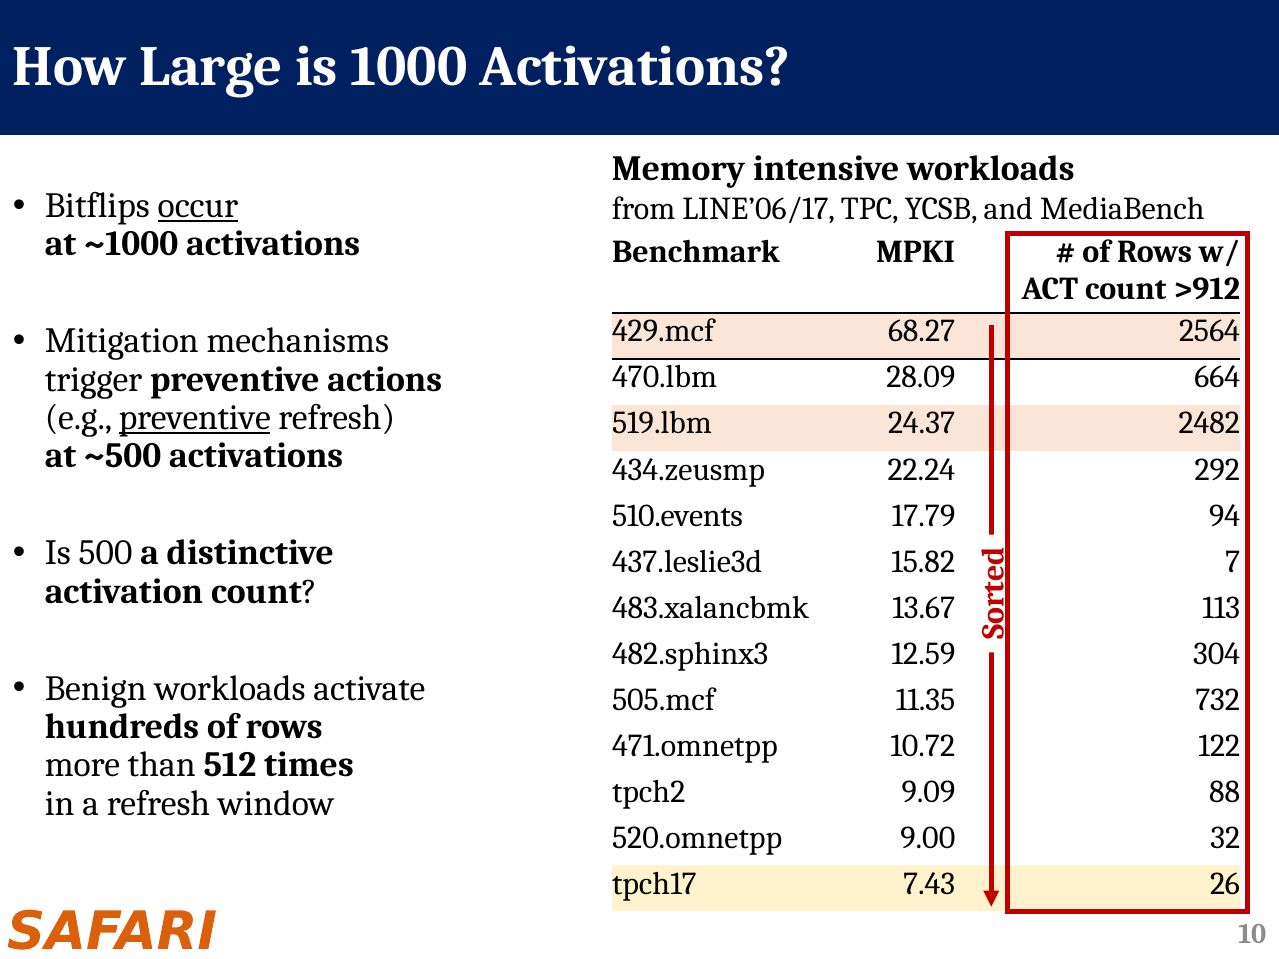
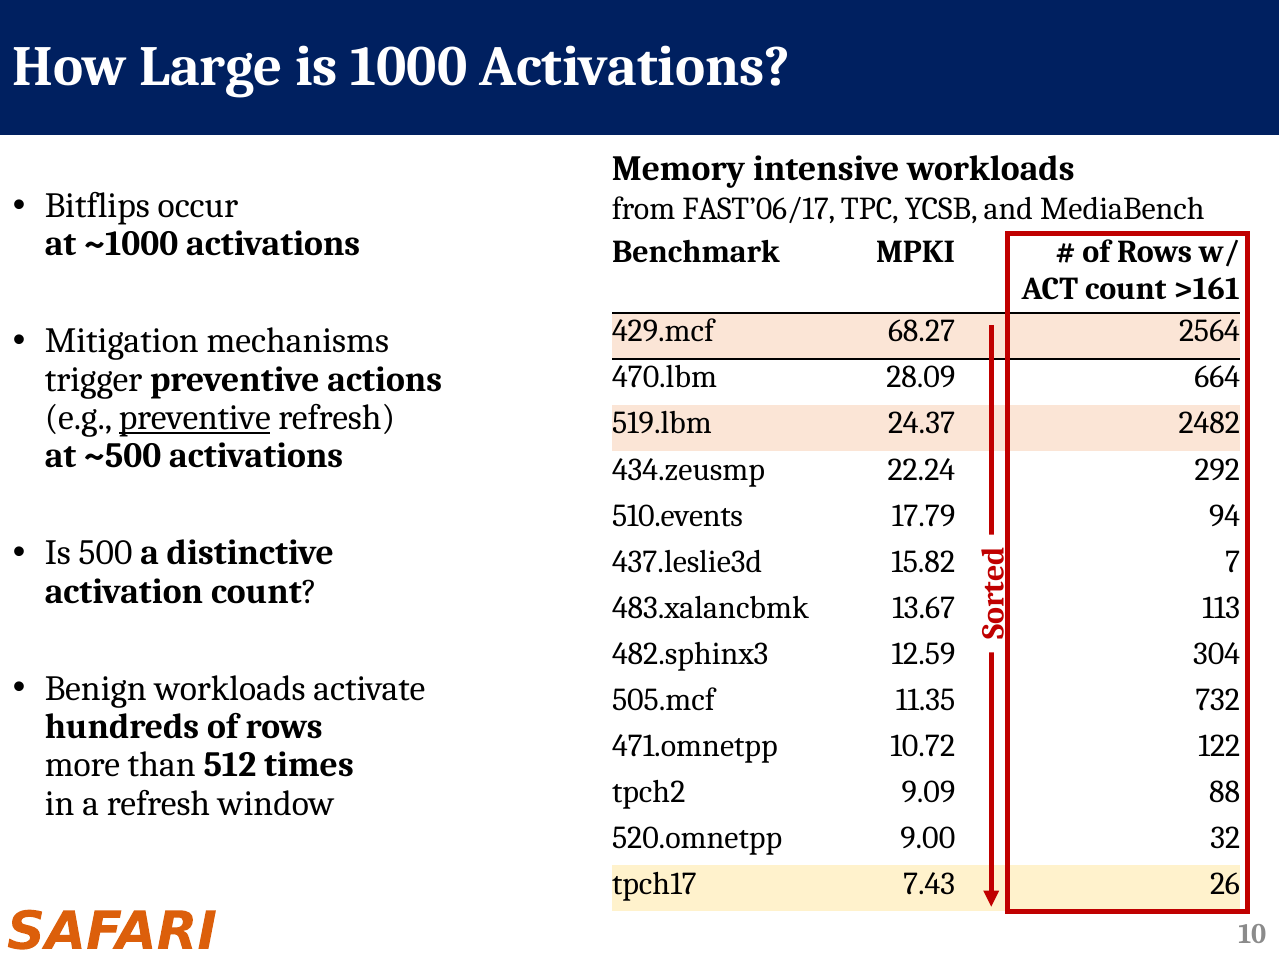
occur underline: present -> none (198, 206)
LINE’06/17: LINE’06/17 -> FAST’06/17 (759, 209)
>912: >912 -> >161 (1207, 289)
